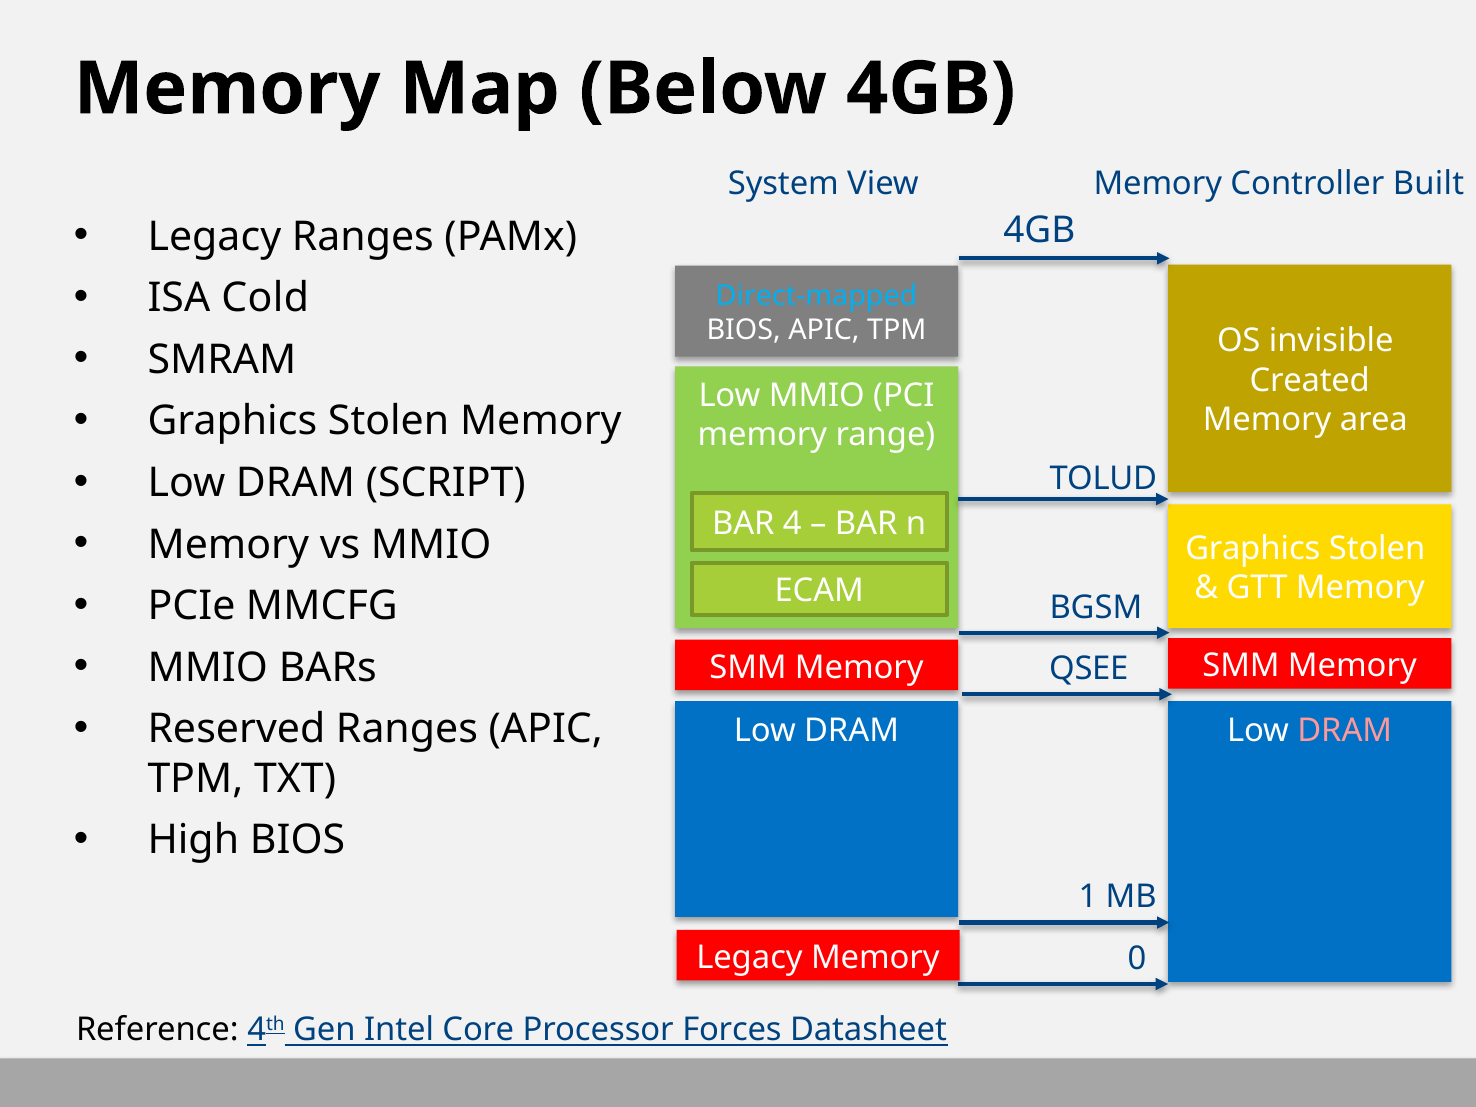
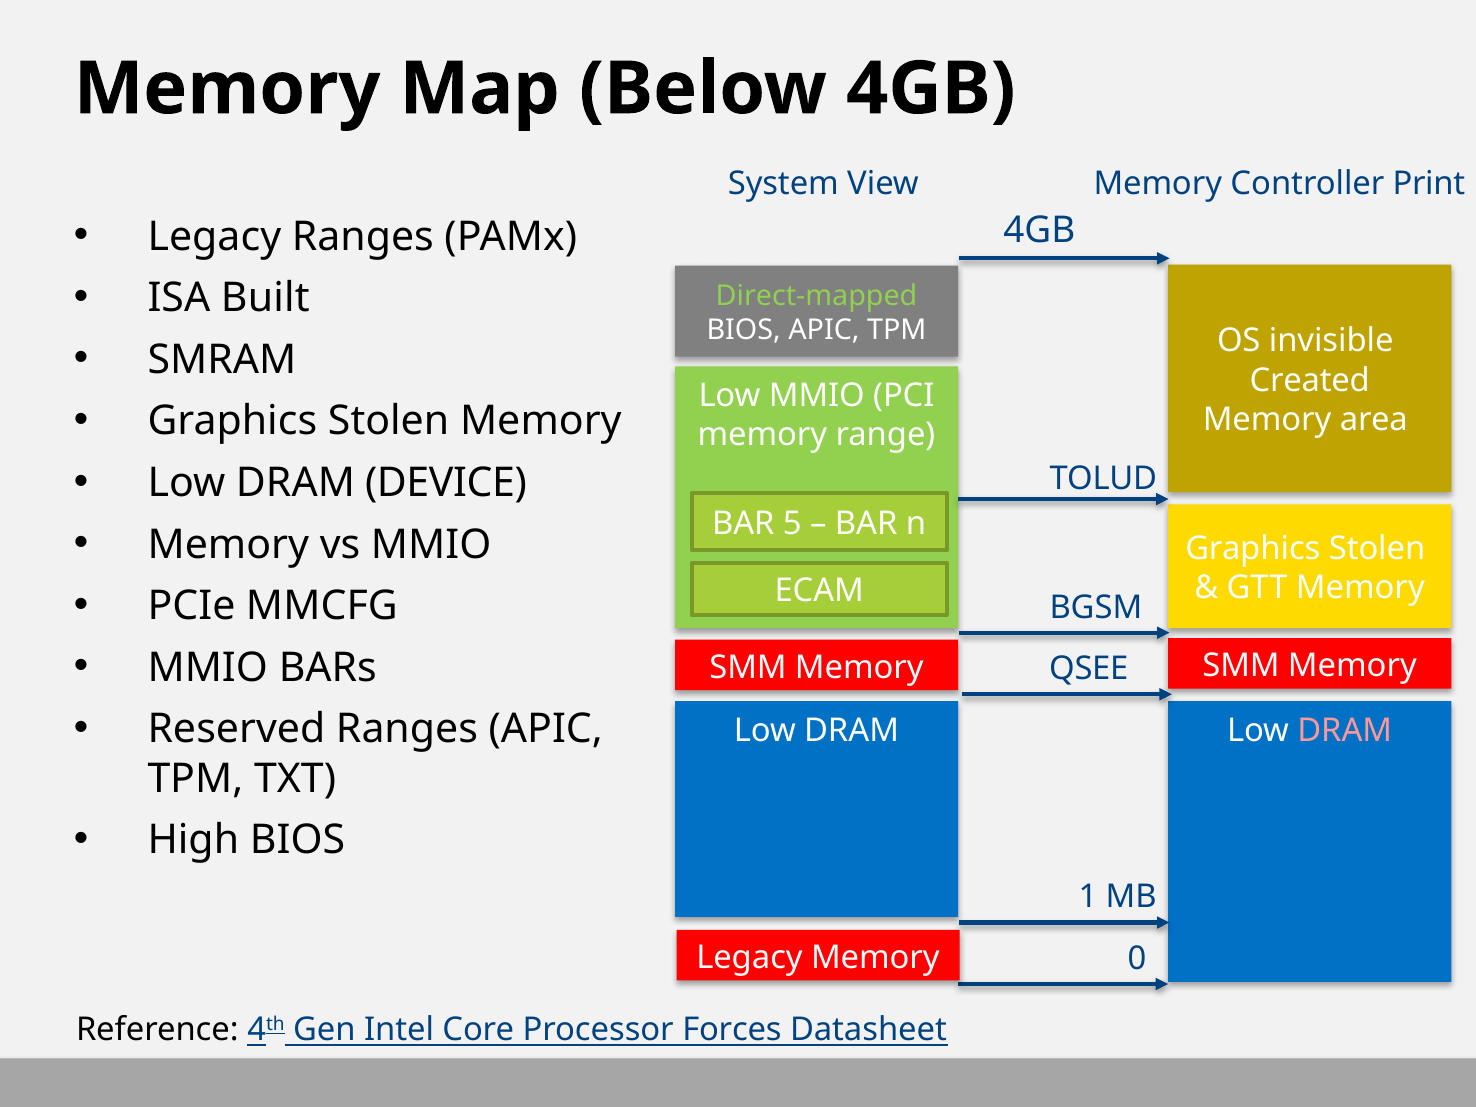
Built: Built -> Print (1429, 184)
Cold: Cold -> Built (265, 298)
Direct-mapped colour: light blue -> light green (817, 296)
SCRIPT: SCRIPT -> DEVICE (446, 483)
4: 4 -> 5 (792, 524)
